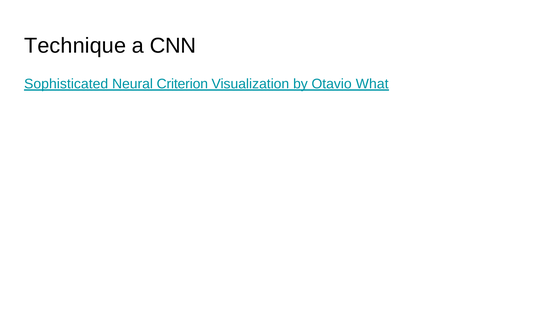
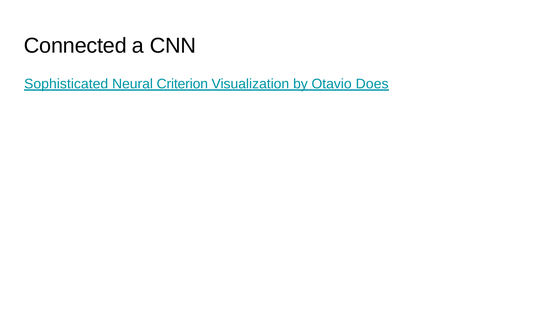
Technique: Technique -> Connected (75, 46)
What: What -> Does (372, 84)
